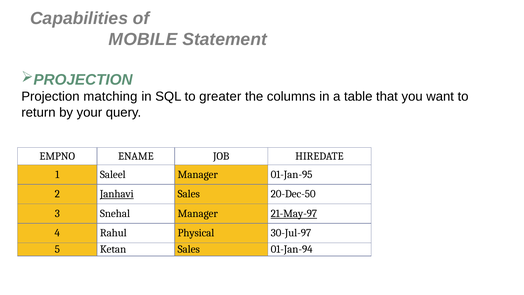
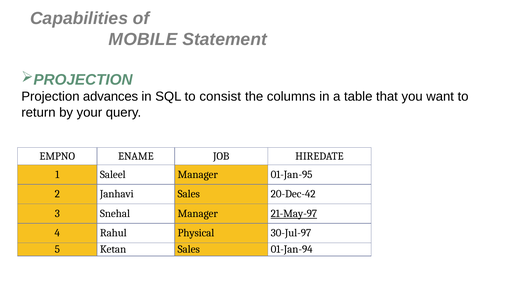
matching: matching -> advances (111, 97)
greater: greater -> consist (220, 97)
Janhavi underline: present -> none (117, 194)
20-Dec-50: 20-Dec-50 -> 20-Dec-42 (293, 194)
